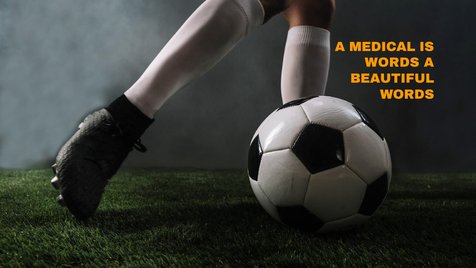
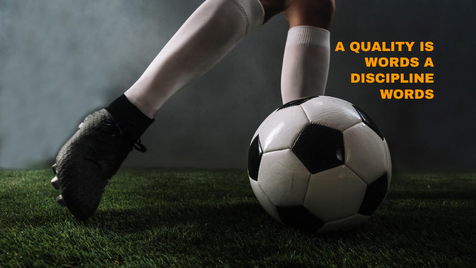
MEDICAL: MEDICAL -> QUALITY (382, 47)
BEAUTIFUL: BEAUTIFUL -> DISCIPLINE (392, 78)
